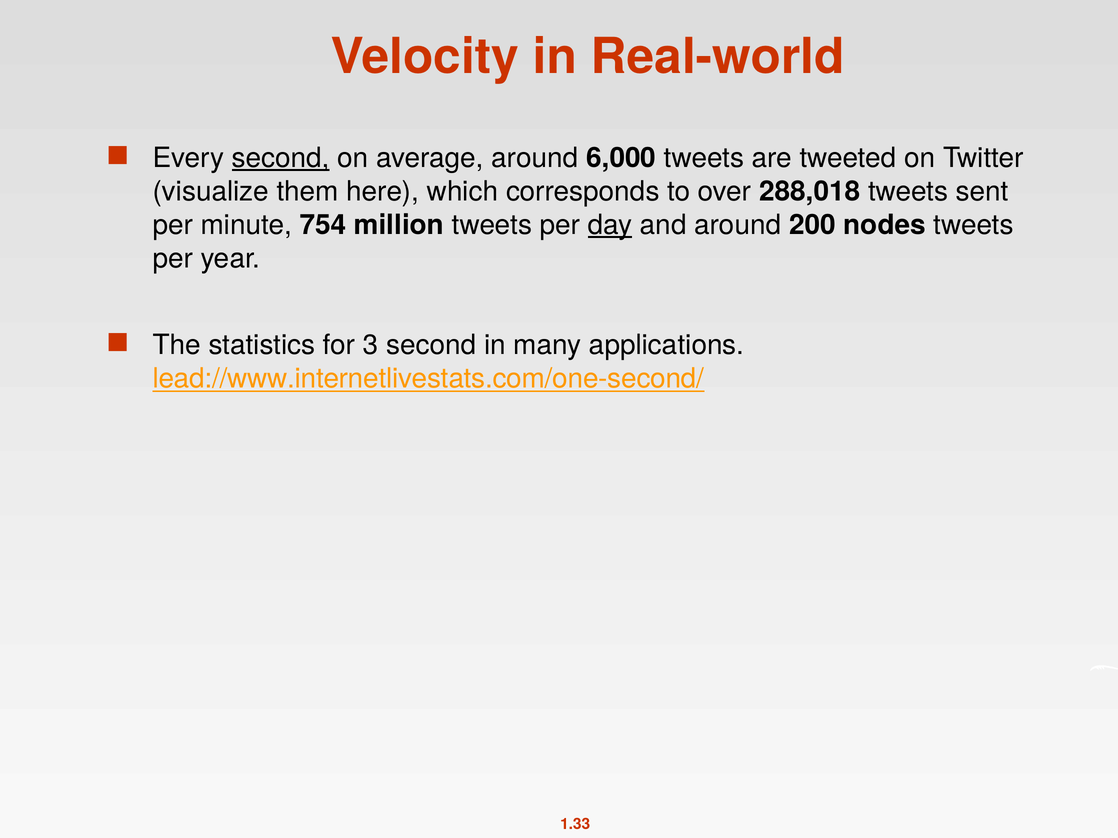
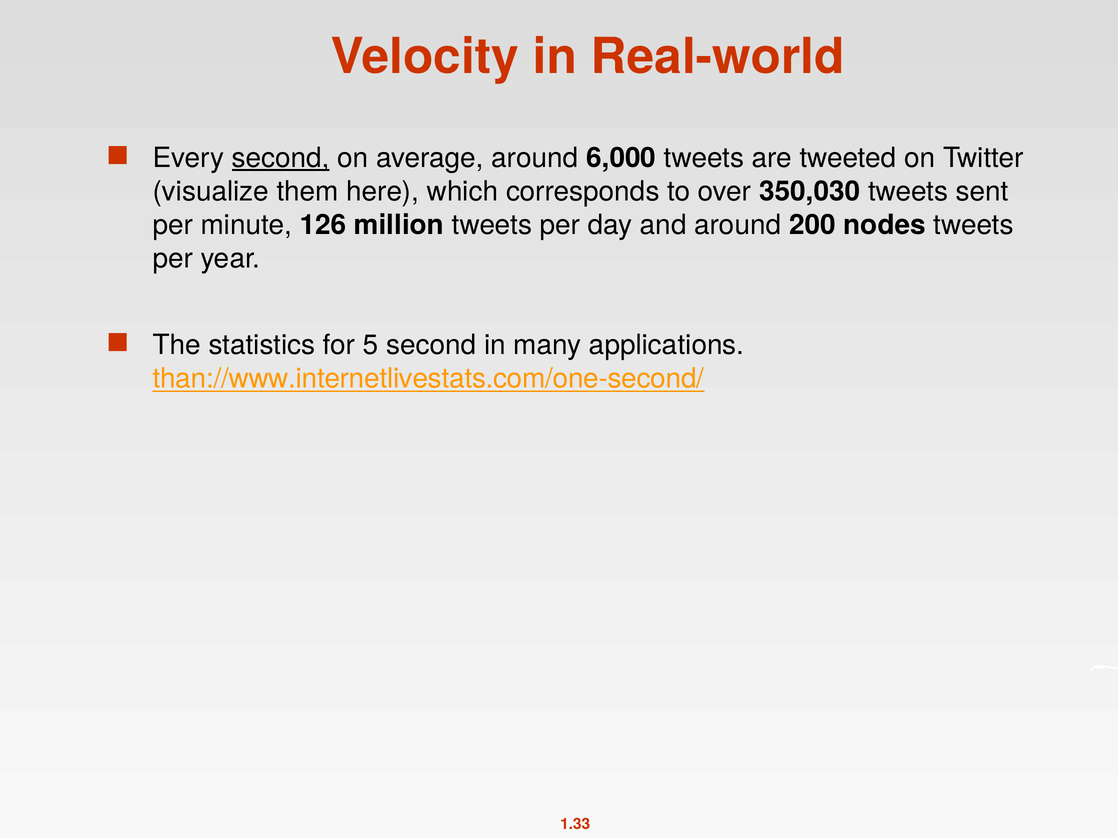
288,018: 288,018 -> 350,030 (810, 192)
754: 754 -> 126 (323, 225)
day underline: present -> none (610, 225)
3: 3 -> 5 (371, 345)
lead://www.internetlivestats.com/one-second/: lead://www.internetlivestats.com/one-second/ -> than://www.internetlivestats.com/one-second/ (428, 379)
